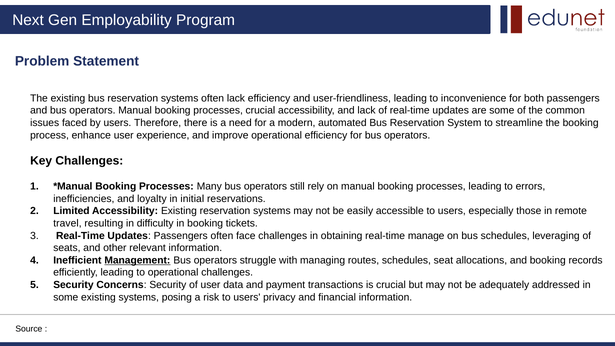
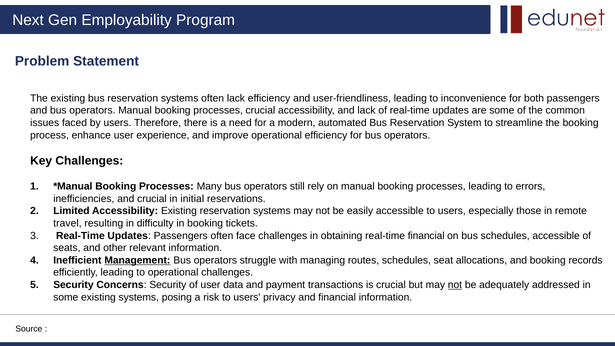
and loyalty: loyalty -> crucial (152, 199)
real-time manage: manage -> financial (426, 236)
schedules leveraging: leveraging -> accessible (556, 236)
not underline: none -> present (455, 285)
